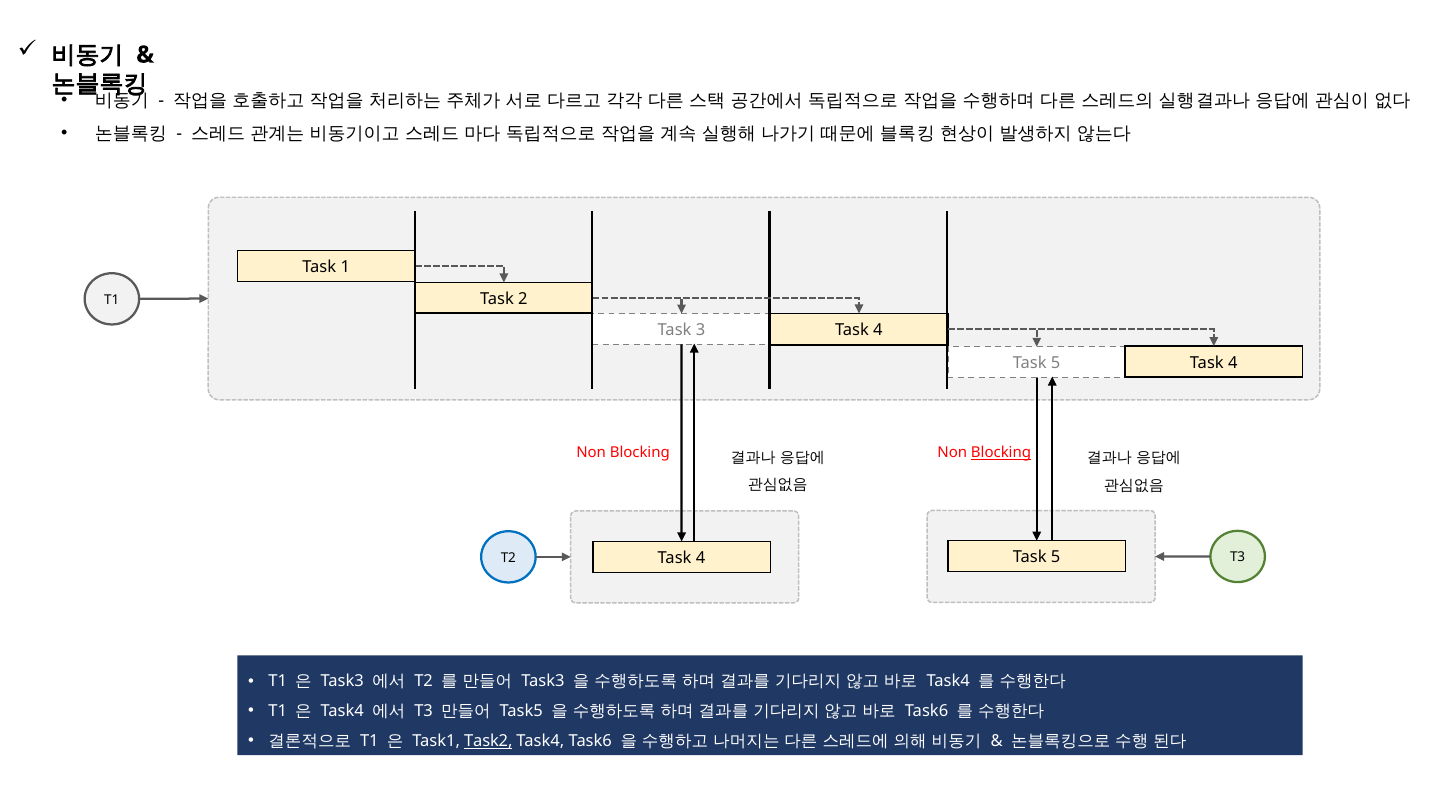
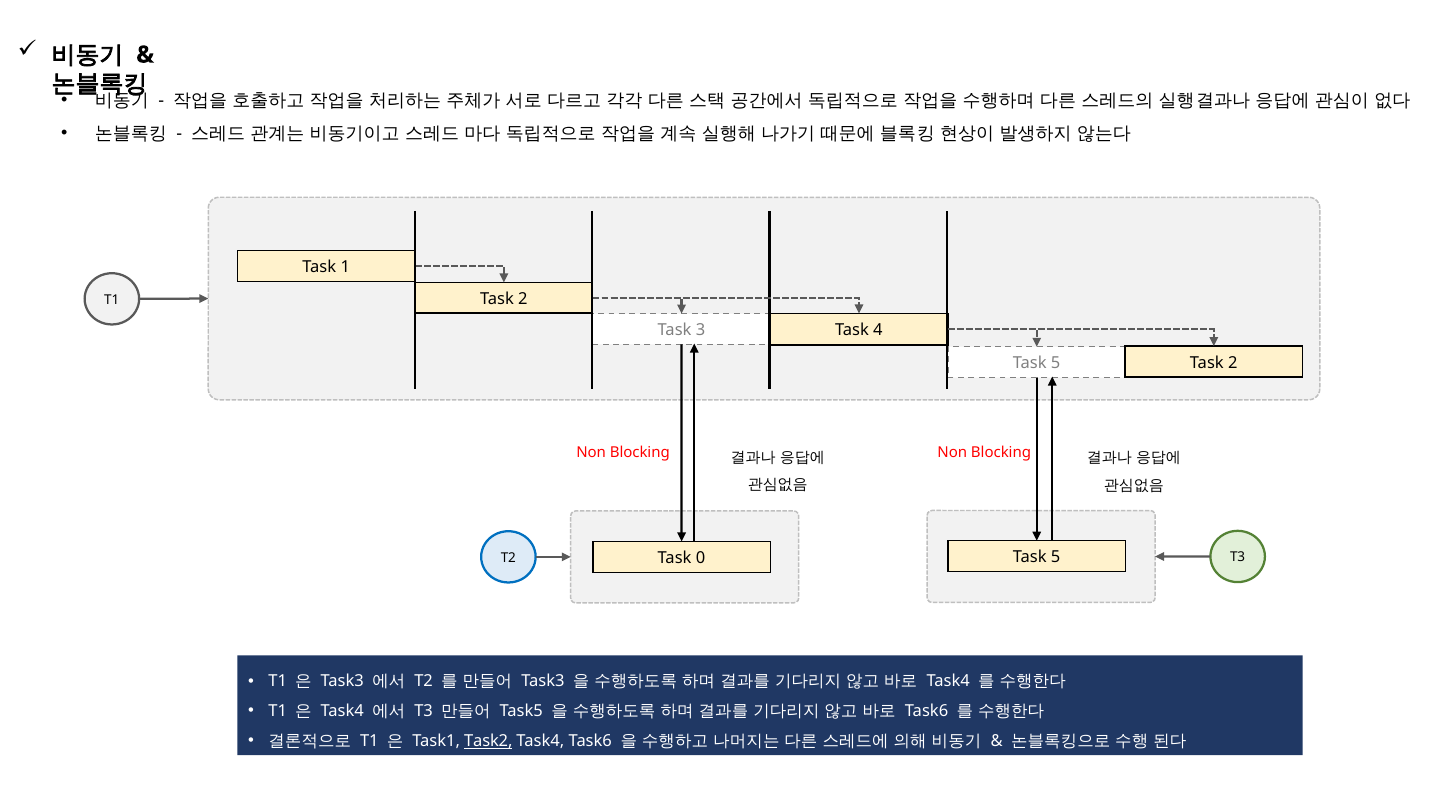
4: 4 -> 2 (1233, 363)
Blocking underline: present -> none (1001, 453)
4: 4 -> 0 (701, 558)
